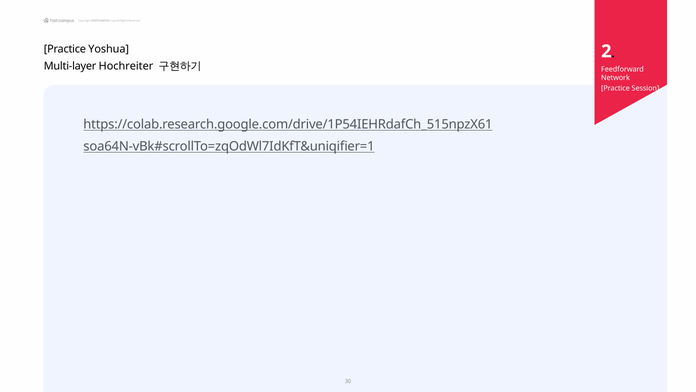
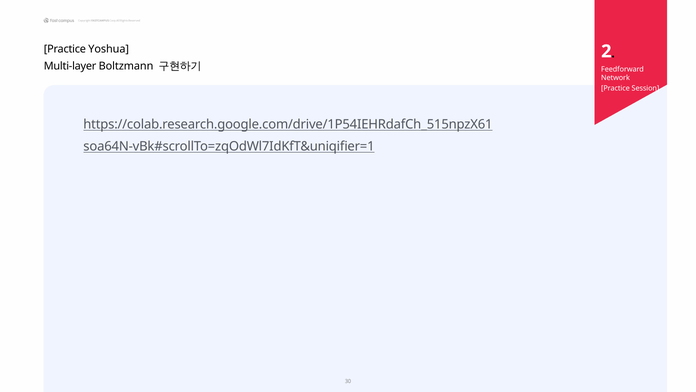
Hochreiter: Hochreiter -> Boltzmann (126, 66)
